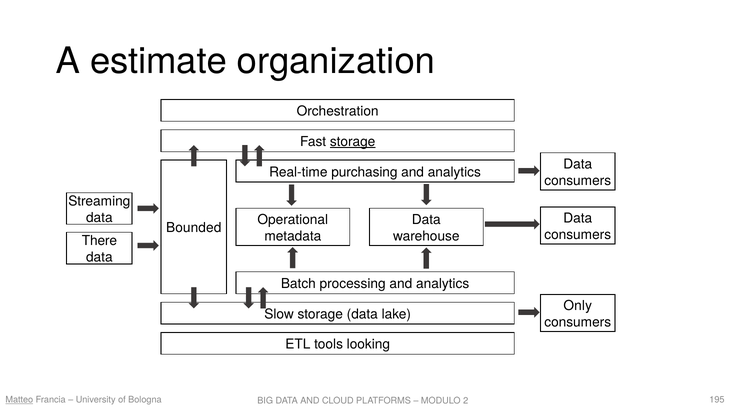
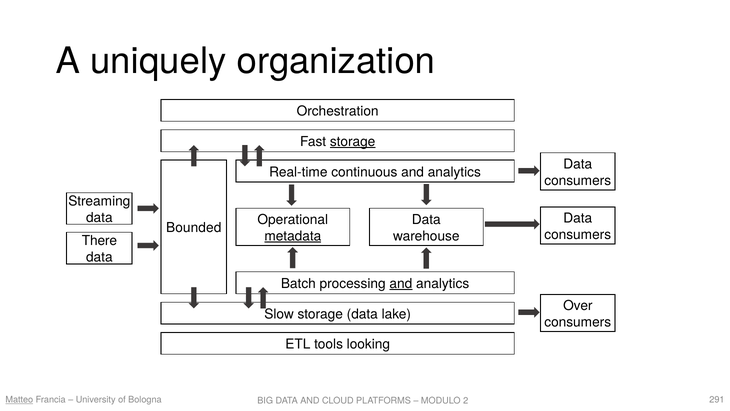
estimate: estimate -> uniquely (158, 61)
purchasing: purchasing -> continuous (364, 172)
metadata underline: none -> present (293, 236)
and underline: none -> present (401, 283)
Only: Only -> Over (578, 306)
195: 195 -> 291 (717, 399)
